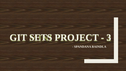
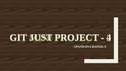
SETS: SETS -> JUST (41, 37)
3: 3 -> 4 (109, 37)
